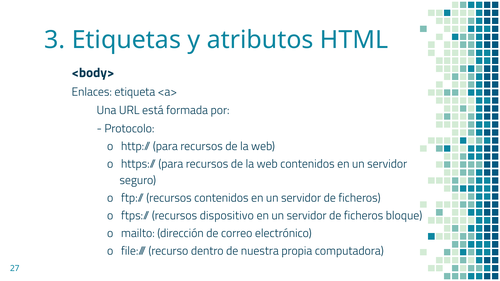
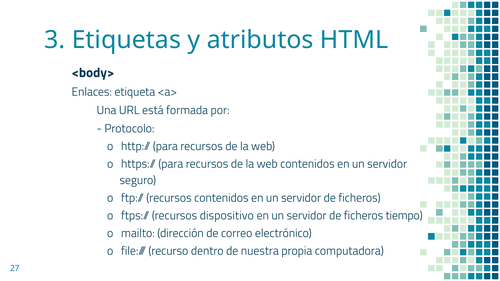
bloque: bloque -> tiempo (404, 216)
